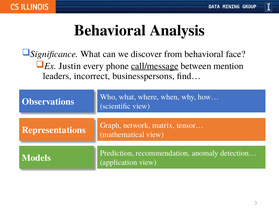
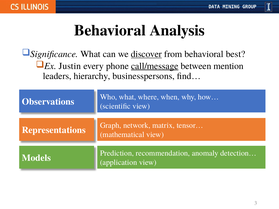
discover underline: none -> present (146, 54)
face: face -> best (236, 54)
incorrect: incorrect -> hierarchy (92, 76)
